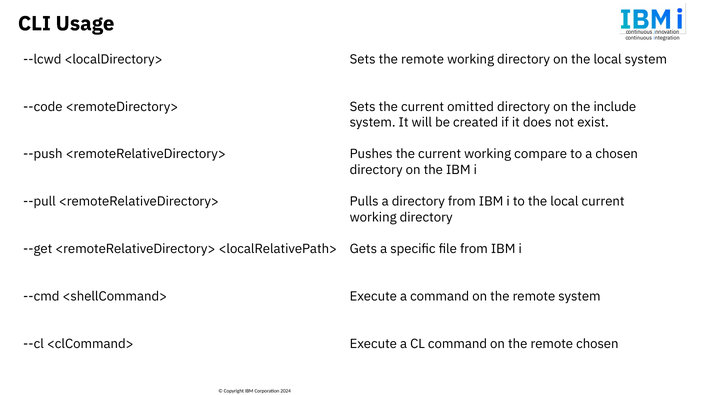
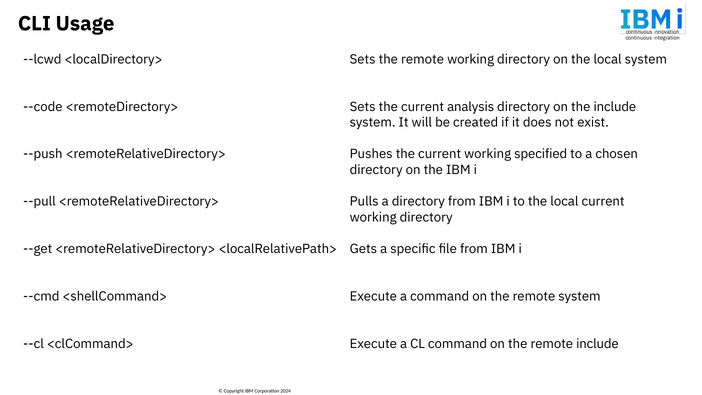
omitted: omitted -> analysis (471, 107)
compare: compare -> specified (541, 154)
remote chosen: chosen -> include (597, 344)
